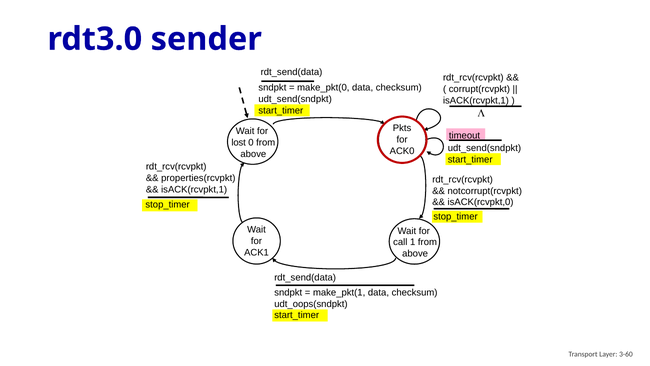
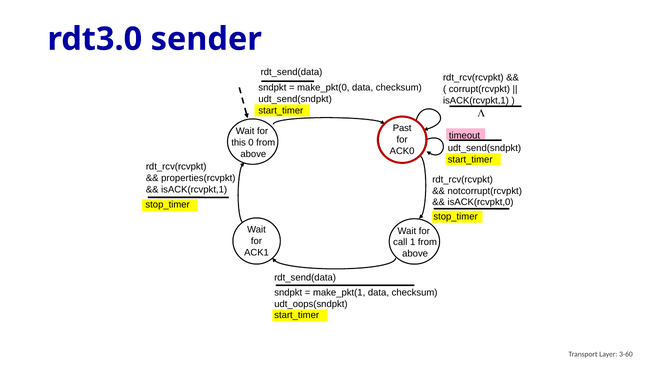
Pkts: Pkts -> Past (402, 128)
lost: lost -> this (239, 142)
